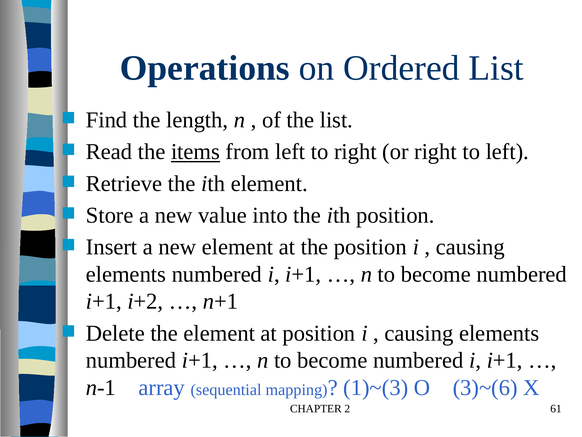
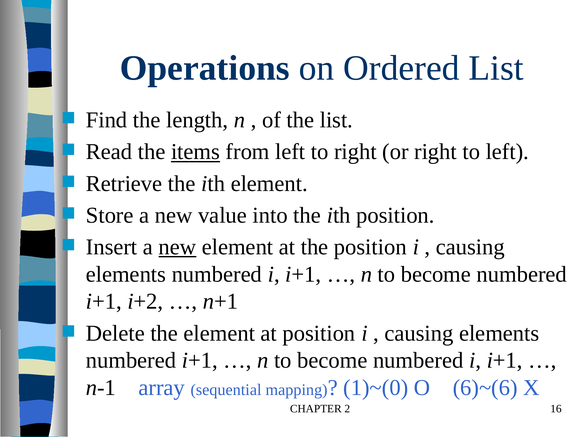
new underline: none -> present (177, 247)
1)~(3: 1)~(3 -> 1)~(0 (376, 387)
3)~(6: 3)~(6 -> 6)~(6 (485, 387)
61: 61 -> 16 (556, 408)
